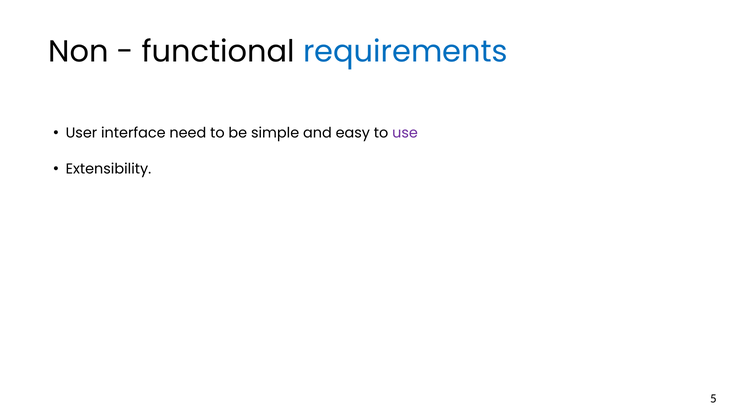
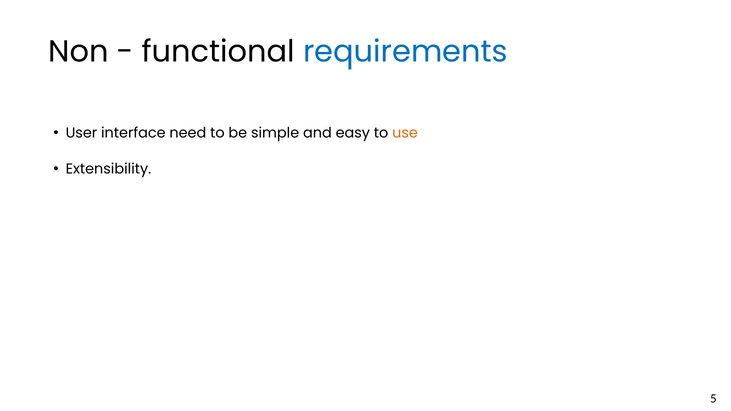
use colour: purple -> orange (405, 133)
